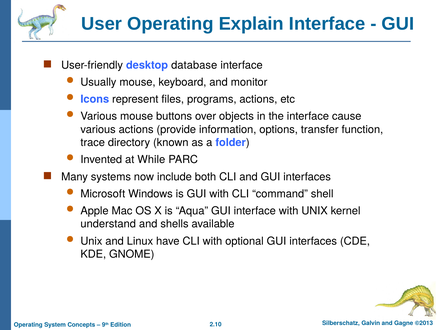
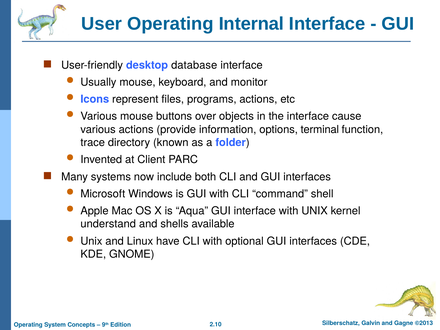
Explain: Explain -> Internal (251, 24)
transfer: transfer -> terminal (320, 129)
While: While -> Client (151, 160)
